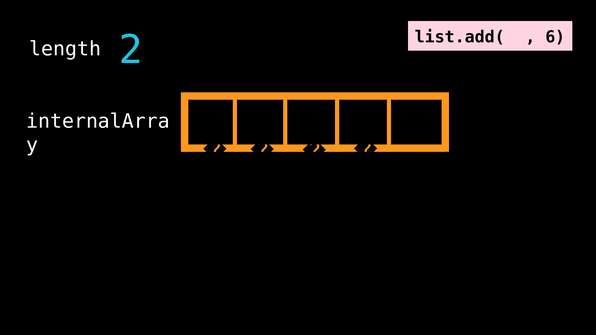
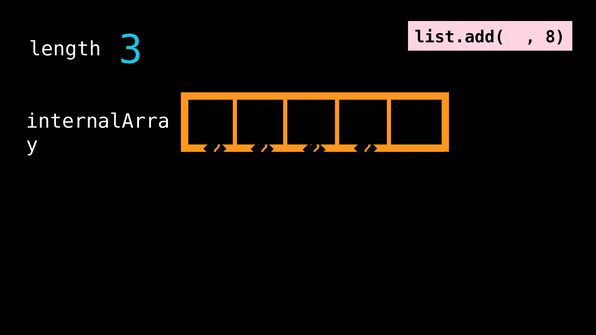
2: 2 -> 3 (131, 50)
6: 6 -> 8 (555, 37)
